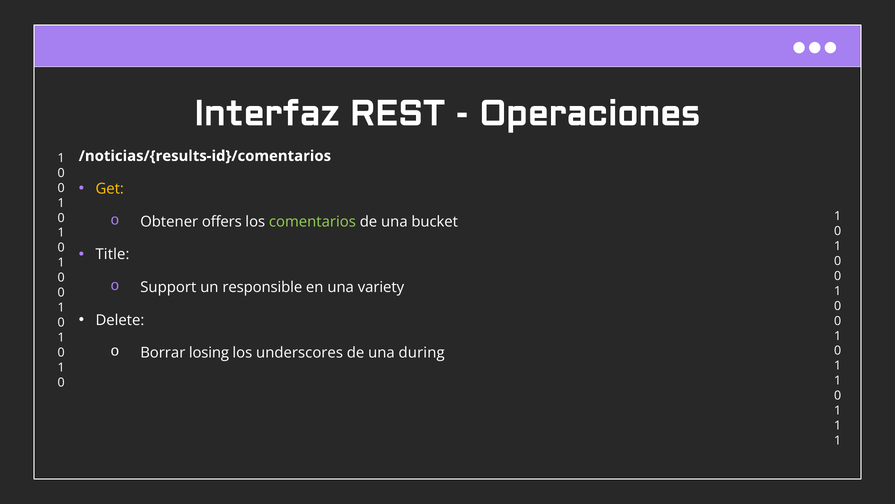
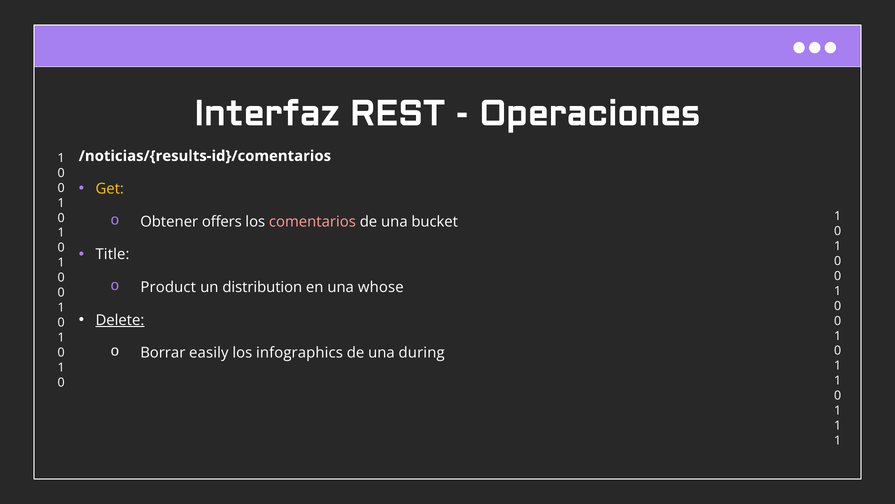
comentarios colour: light green -> pink (312, 221)
Support: Support -> Product (168, 287)
responsible: responsible -> distribution (262, 287)
variety: variety -> whose (381, 287)
Delete underline: none -> present (120, 320)
losing: losing -> easily (209, 353)
underscores: underscores -> infographics (299, 353)
